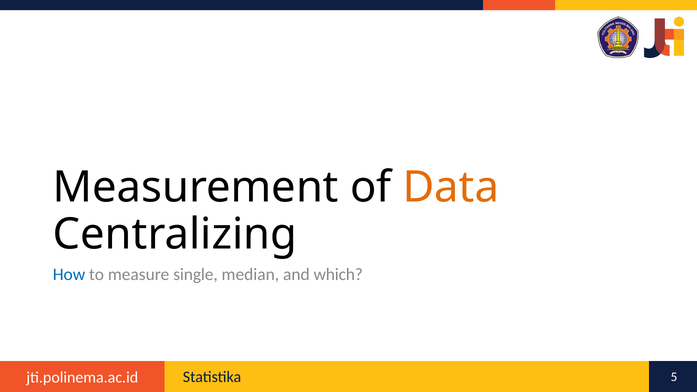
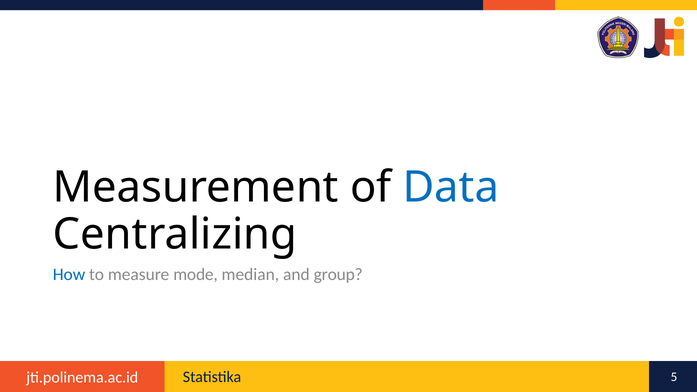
Data colour: orange -> blue (451, 187)
single: single -> mode (196, 274)
which: which -> group (338, 274)
